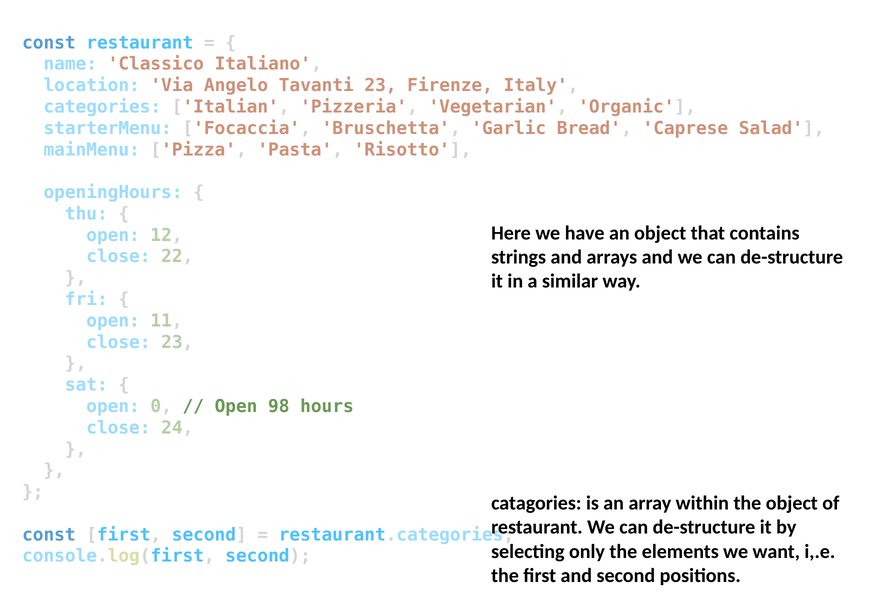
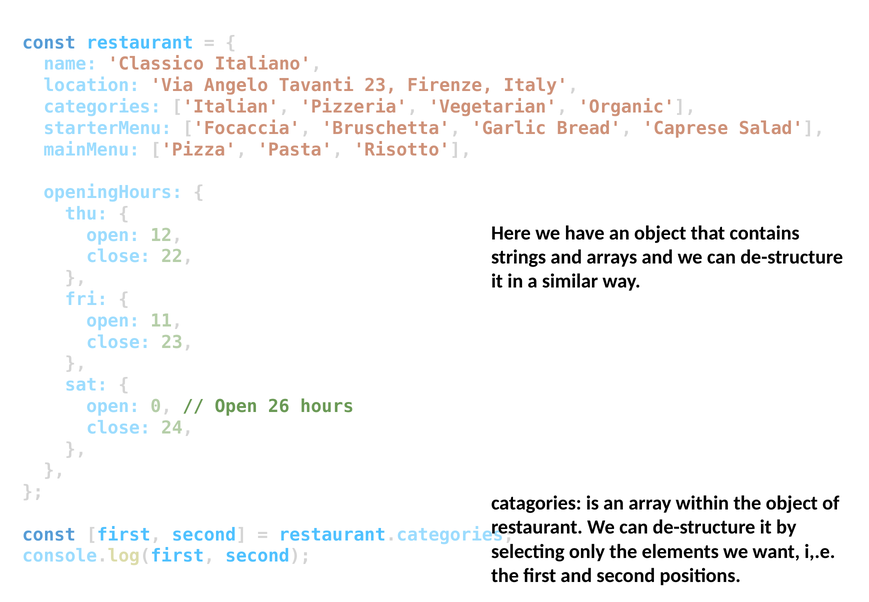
98: 98 -> 26 (279, 406)
